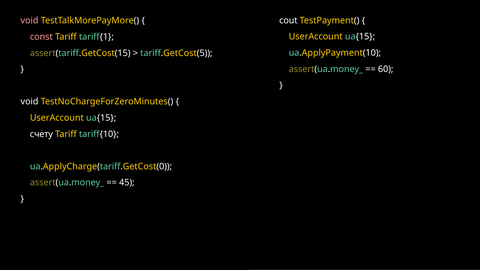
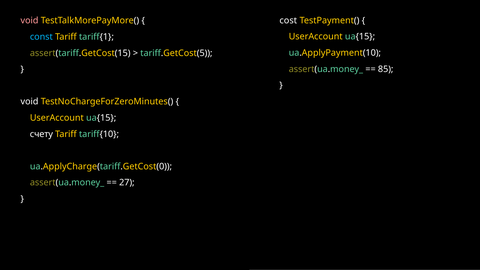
cout: cout -> cost (288, 20)
const colour: pink -> light blue (41, 37)
60: 60 -> 85 (386, 69)
45: 45 -> 27 (127, 183)
